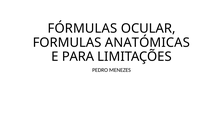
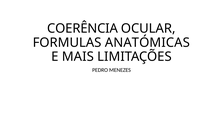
FÓRMULAS: FÓRMULAS -> COERÊNCIA (83, 28)
PARA: PARA -> MAIS (78, 56)
